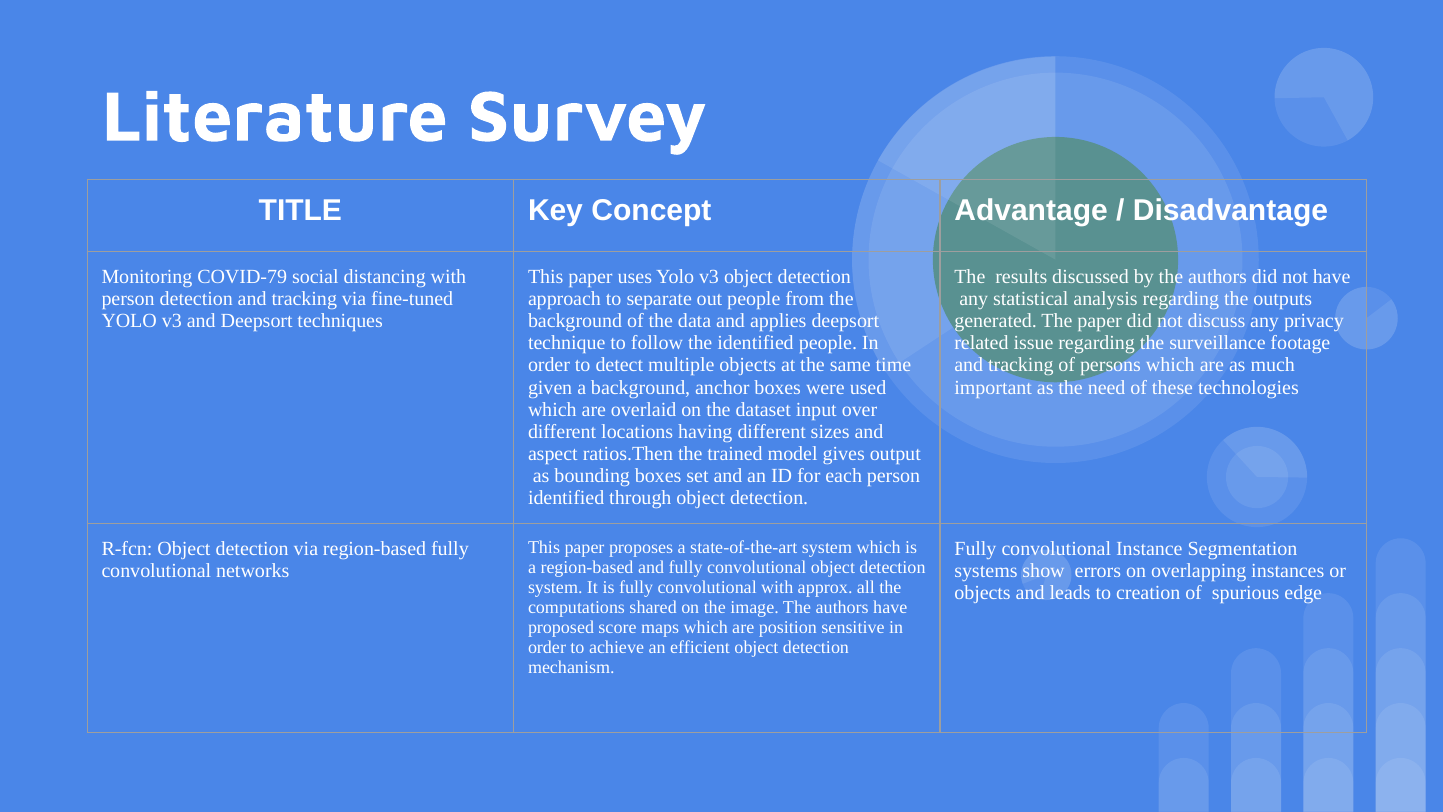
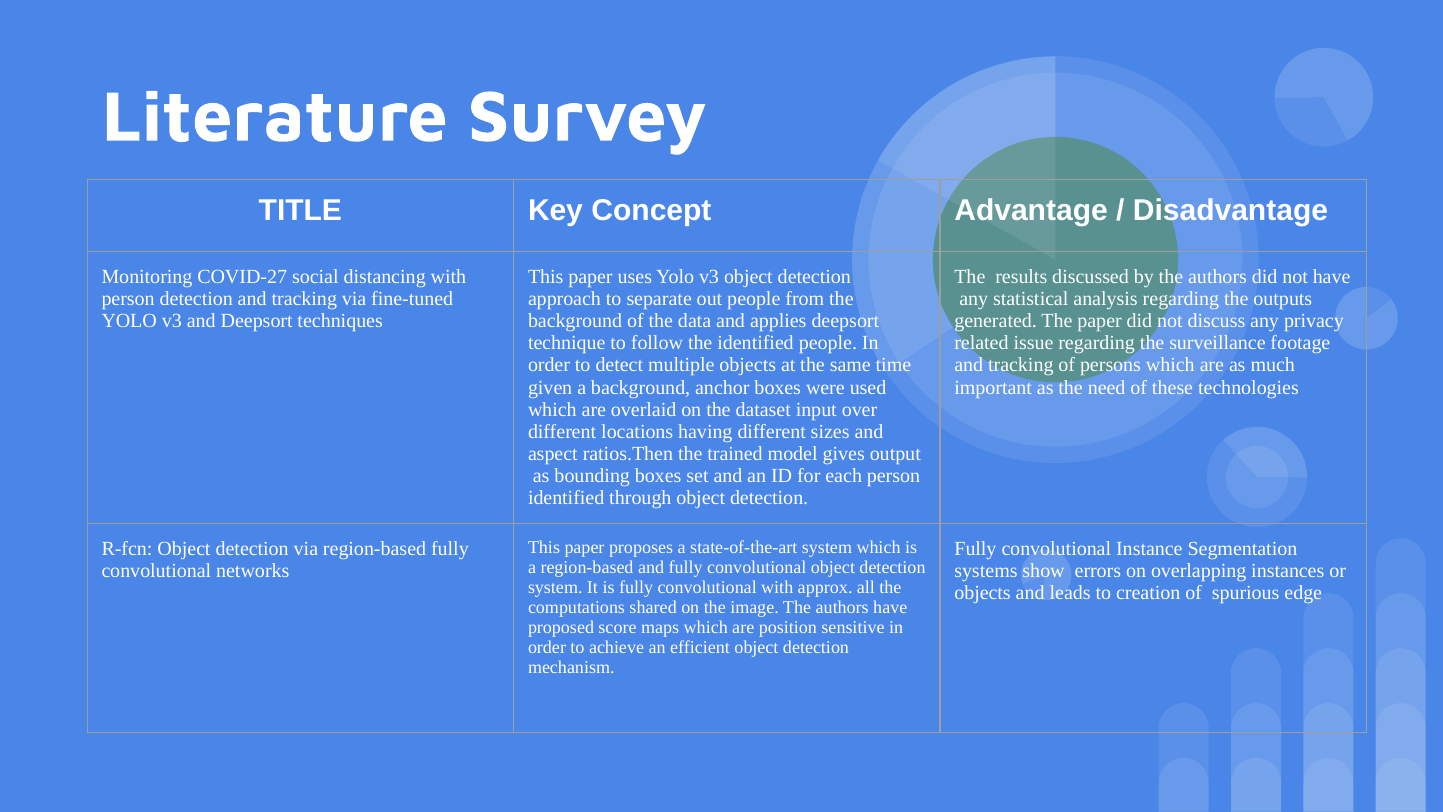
COVID-79: COVID-79 -> COVID-27 (242, 277)
